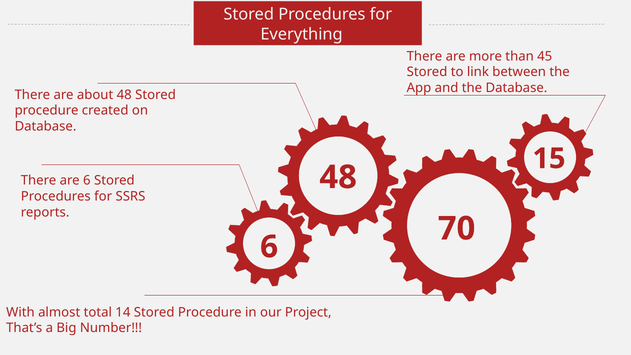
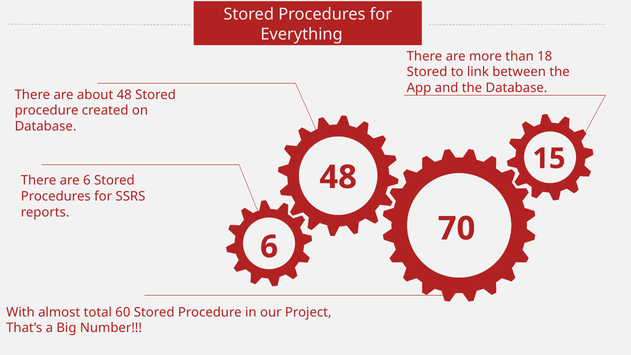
45: 45 -> 18 (545, 56)
14: 14 -> 60 (123, 312)
